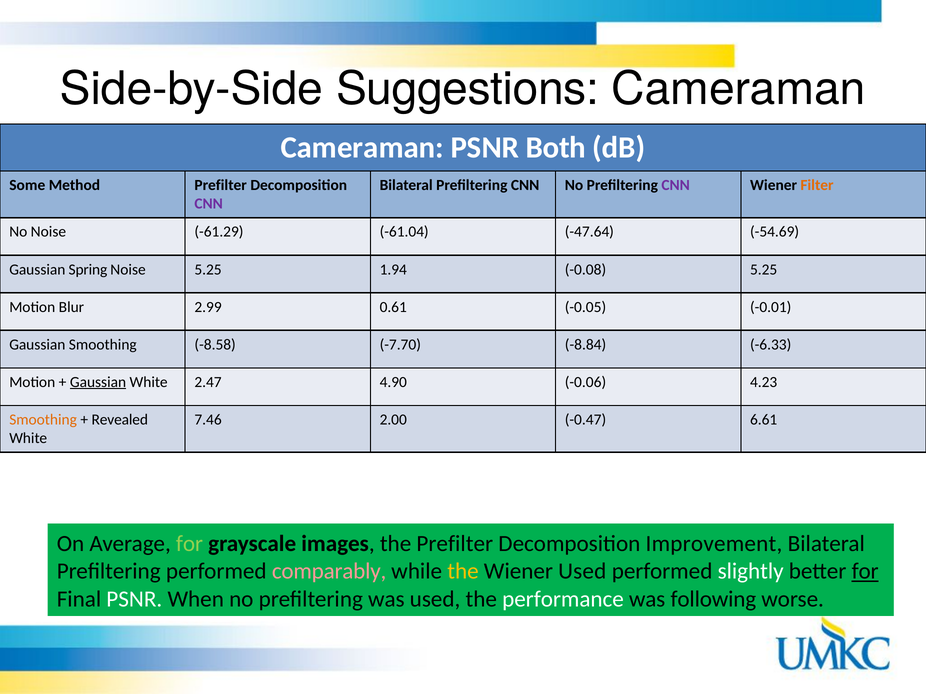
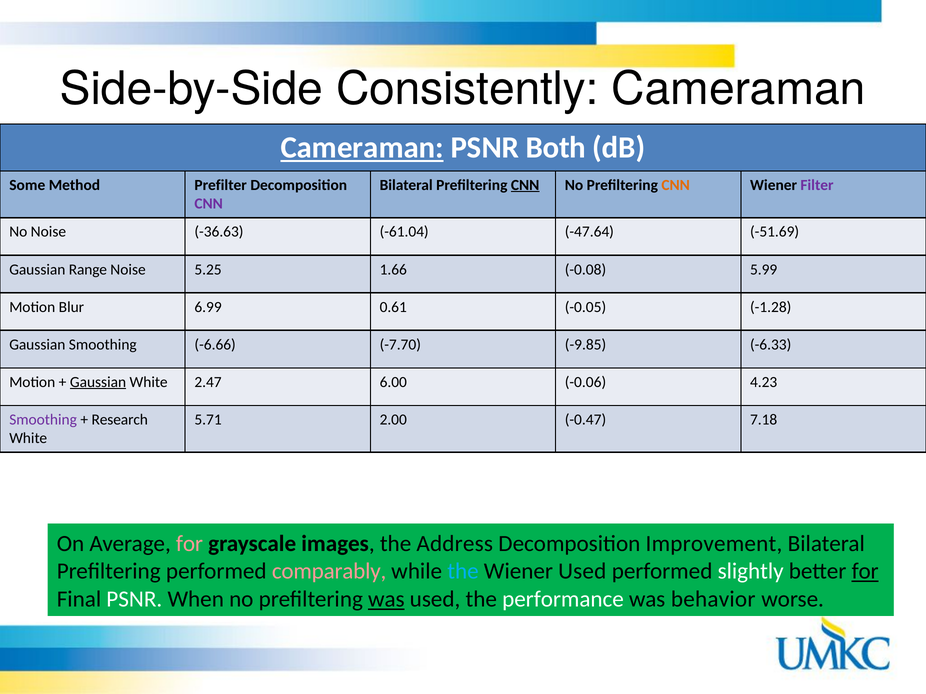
Suggestions: Suggestions -> Consistently (467, 89)
Cameraman underline: none -> present (362, 148)
CNN underline: none -> present (525, 185)
CNN colour: purple -> orange (676, 185)
Filter colour: orange -> purple (817, 185)
-61.29: -61.29 -> -36.63 (219, 232)
-54.69: -54.69 -> -51.69 (775, 232)
Spring: Spring -> Range (88, 270)
1.94: 1.94 -> 1.66 (393, 270)
-0.08 5.25: 5.25 -> 5.99 (764, 270)
2.99: 2.99 -> 6.99 (208, 307)
-0.01: -0.01 -> -1.28 (771, 307)
-8.58: -8.58 -> -6.66 (215, 345)
-8.84: -8.84 -> -9.85 (586, 345)
4.90: 4.90 -> 6.00 (393, 382)
Smoothing colour: orange -> purple (43, 420)
Revealed: Revealed -> Research (120, 420)
7.46: 7.46 -> 5.71 (208, 420)
6.61: 6.61 -> 7.18 (764, 420)
for colour: light green -> pink (189, 544)
the Prefilter: Prefilter -> Address (455, 544)
the colour: yellow -> light blue (463, 572)
was underline: none -> present (386, 600)
following: following -> behavior (713, 600)
